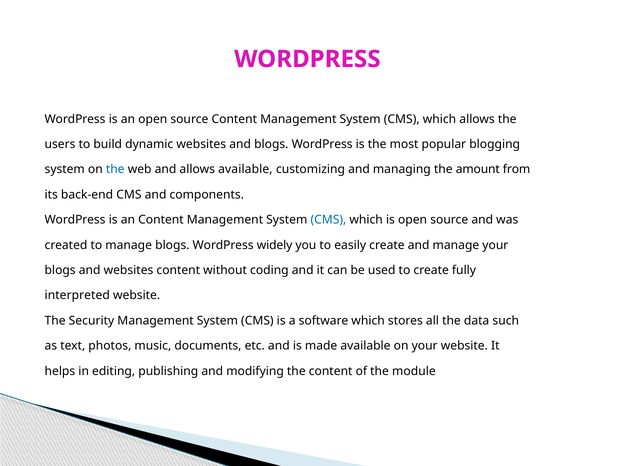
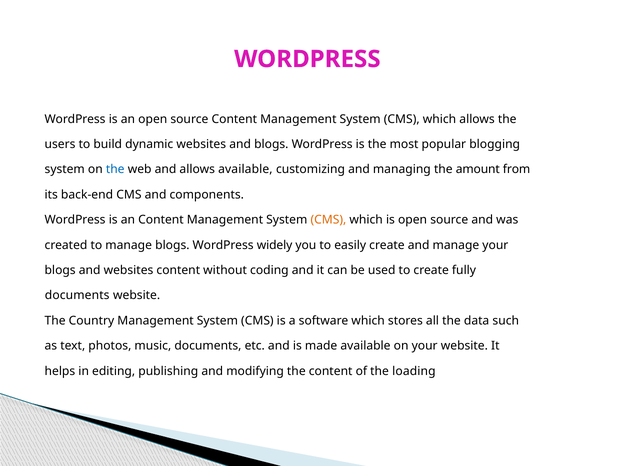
CMS colour: blue -> orange (328, 220)
interpreted: interpreted -> documents (77, 295)
Security: Security -> Country (91, 320)
module: module -> loading (414, 371)
